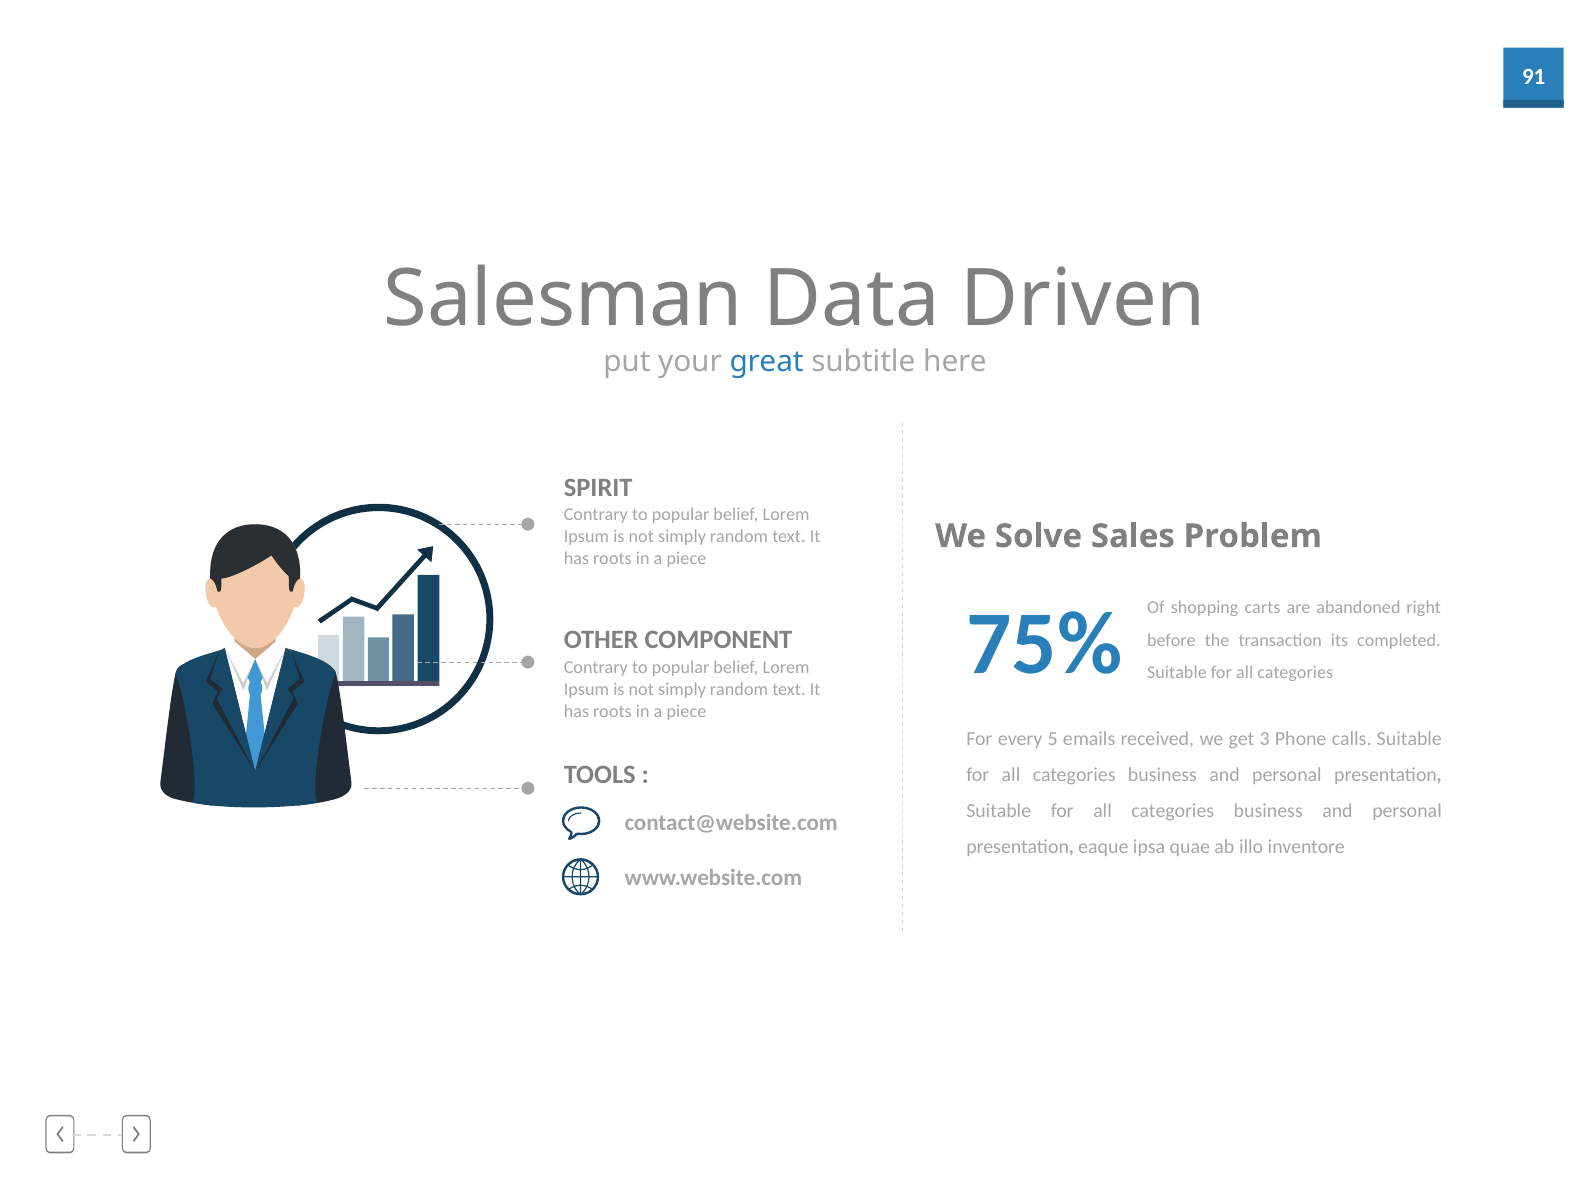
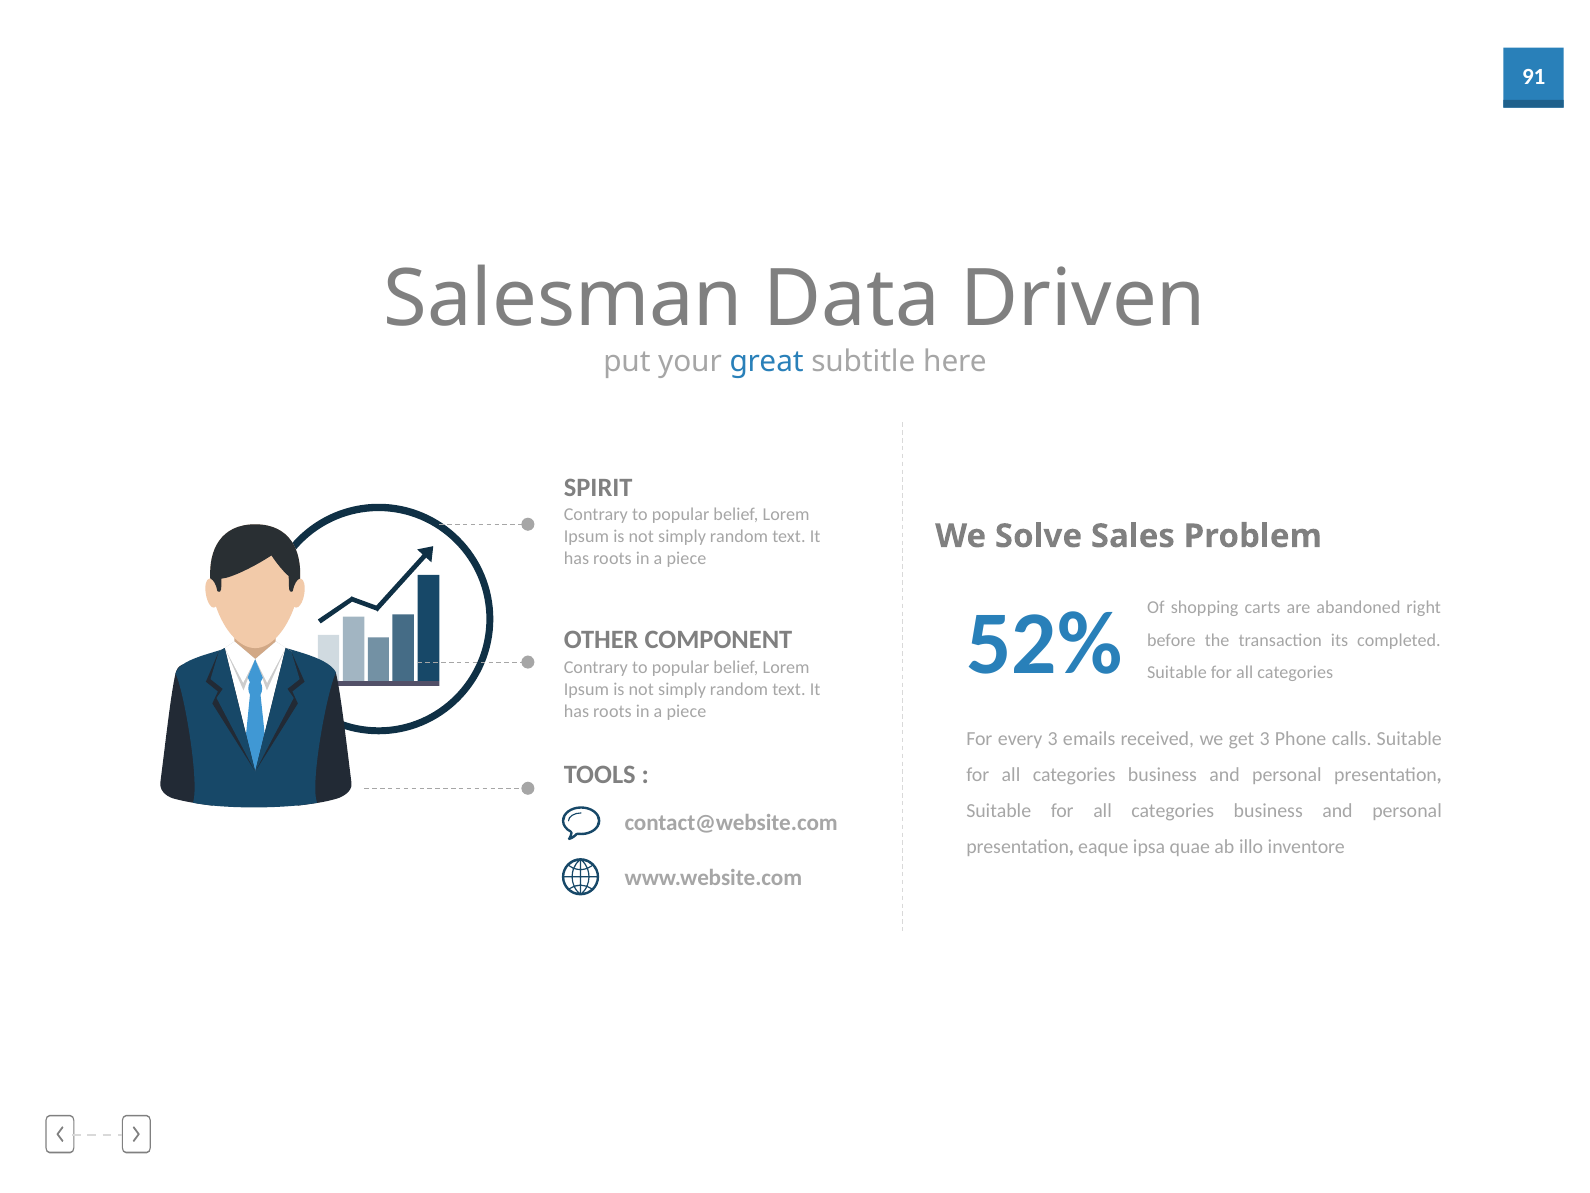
75%: 75% -> 52% (1044, 644)
every 5: 5 -> 3 (1053, 739)
